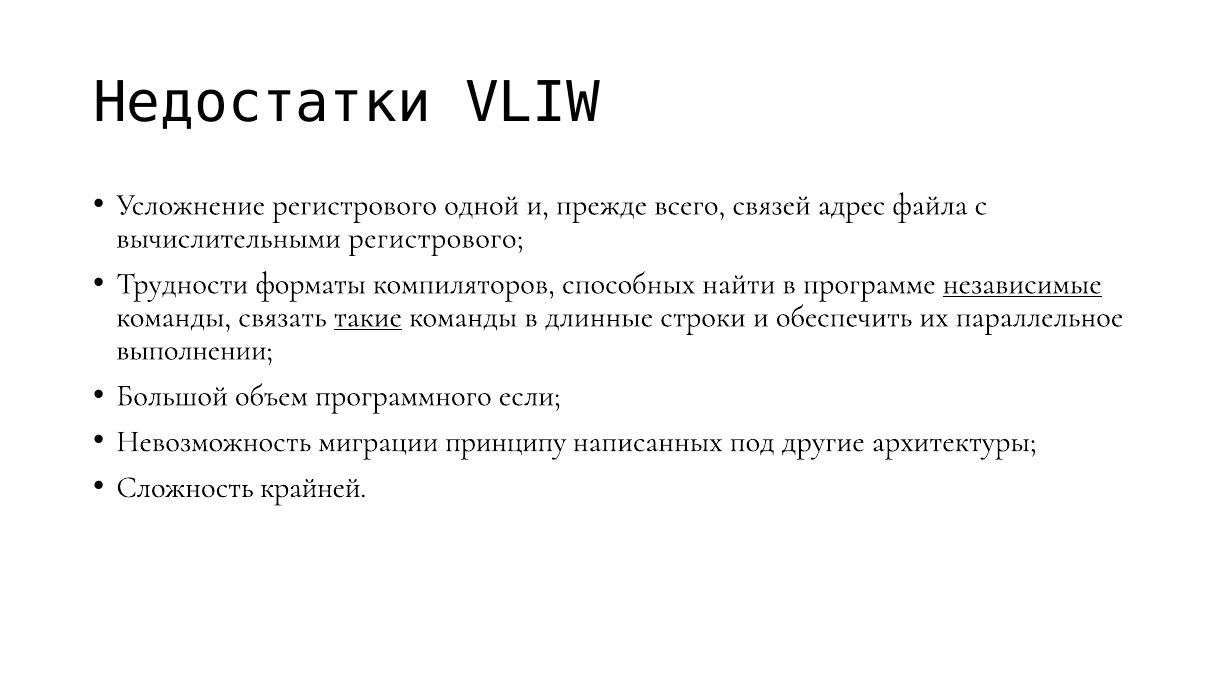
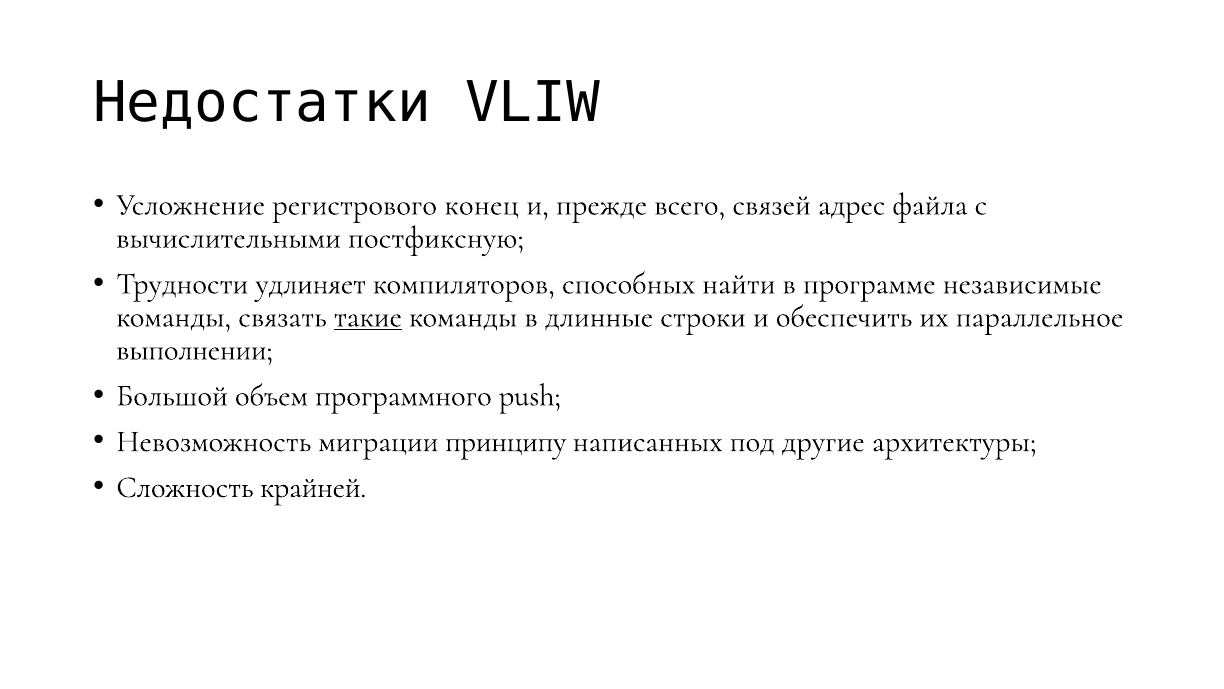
одной: одной -> конец (482, 204)
вычислительными регистрового: регистрового -> постфиксную (436, 237)
форматы: форматы -> удлиняет (311, 283)
независимые underline: present -> none (1022, 283)
если: если -> push (530, 395)
